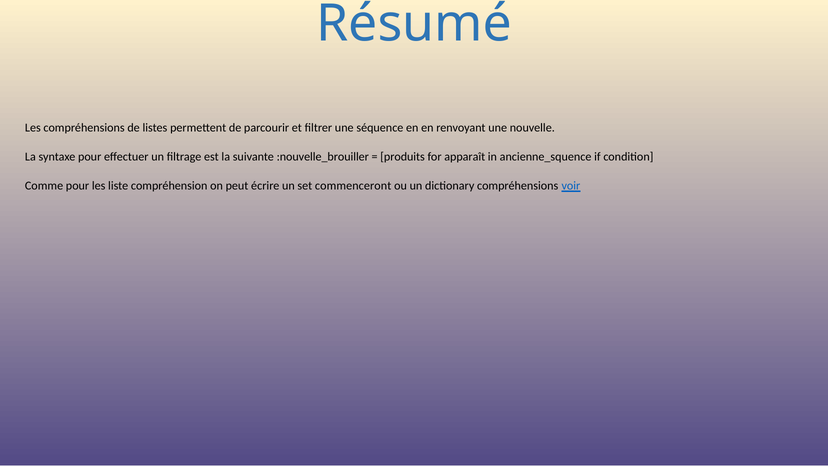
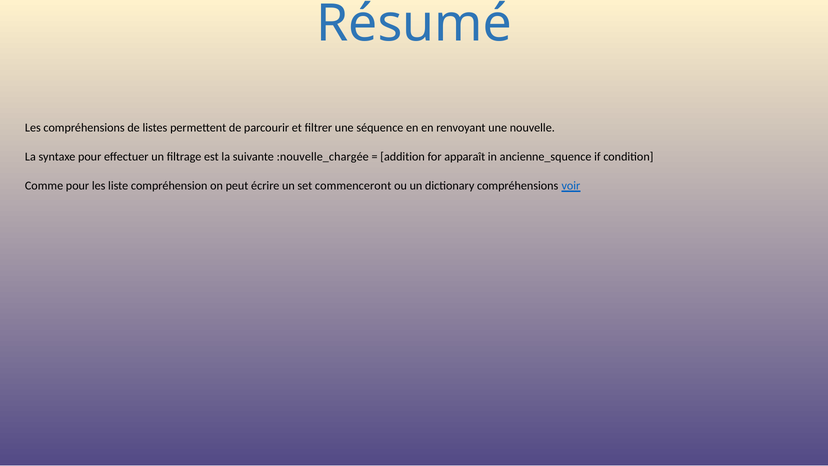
:nouvelle_brouiller: :nouvelle_brouiller -> :nouvelle_chargée (323, 157)
produits: produits -> addition (403, 157)
